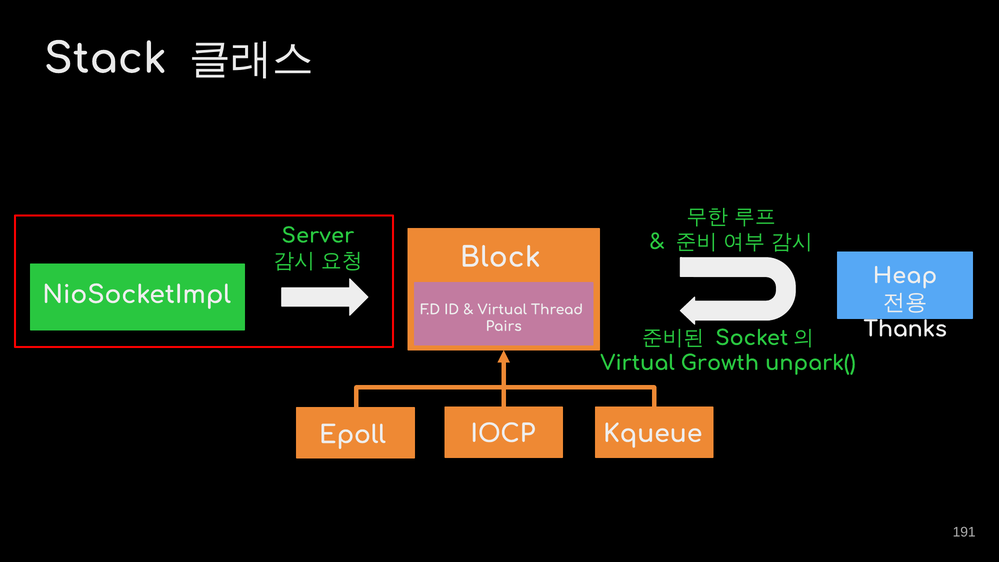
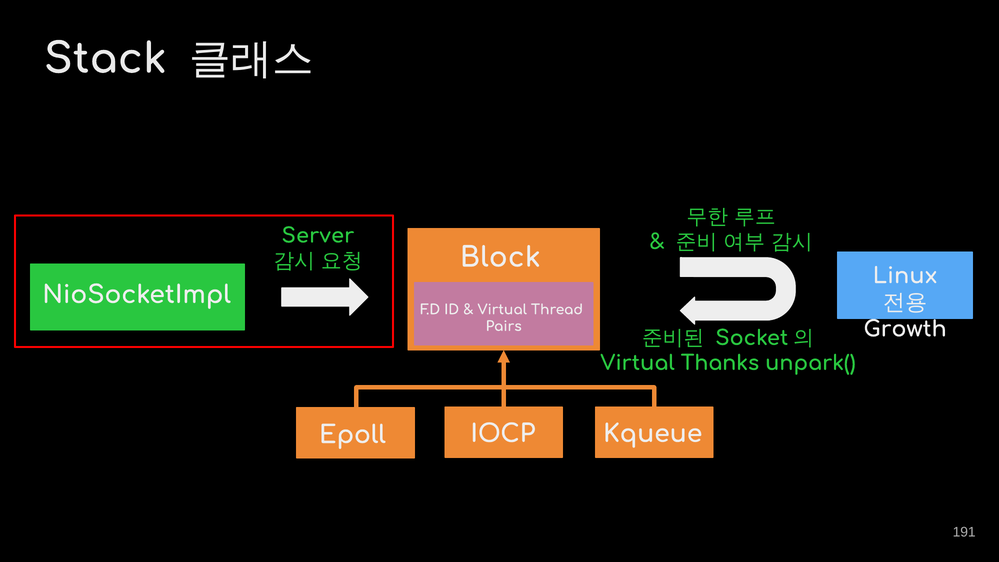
Heap: Heap -> Linux (905, 276)
Thanks: Thanks -> Growth (905, 329)
Growth: Growth -> Thanks (720, 363)
